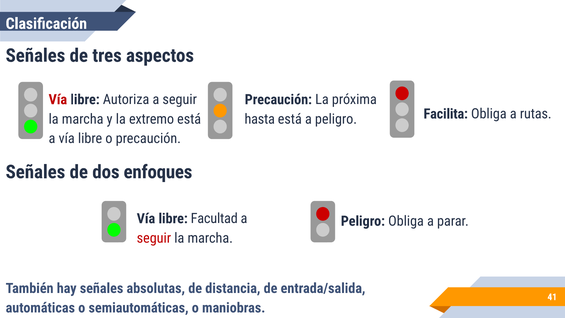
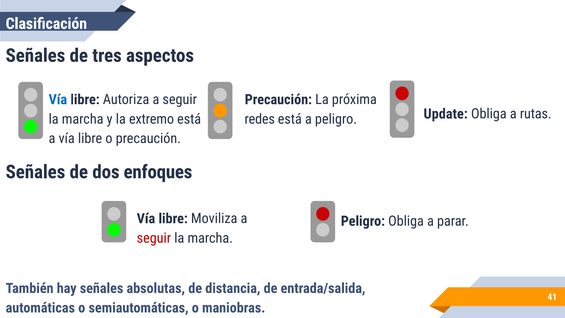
Vía colour: red -> blue (58, 99)
hasta: hasta -> redes (260, 119)
Facilita: Facilita -> Update (446, 114)
Facultad: Facultad -> Moviliza (214, 218)
